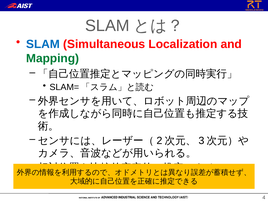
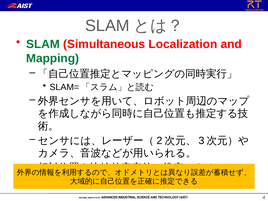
SLAM colour: blue -> green (43, 44)
